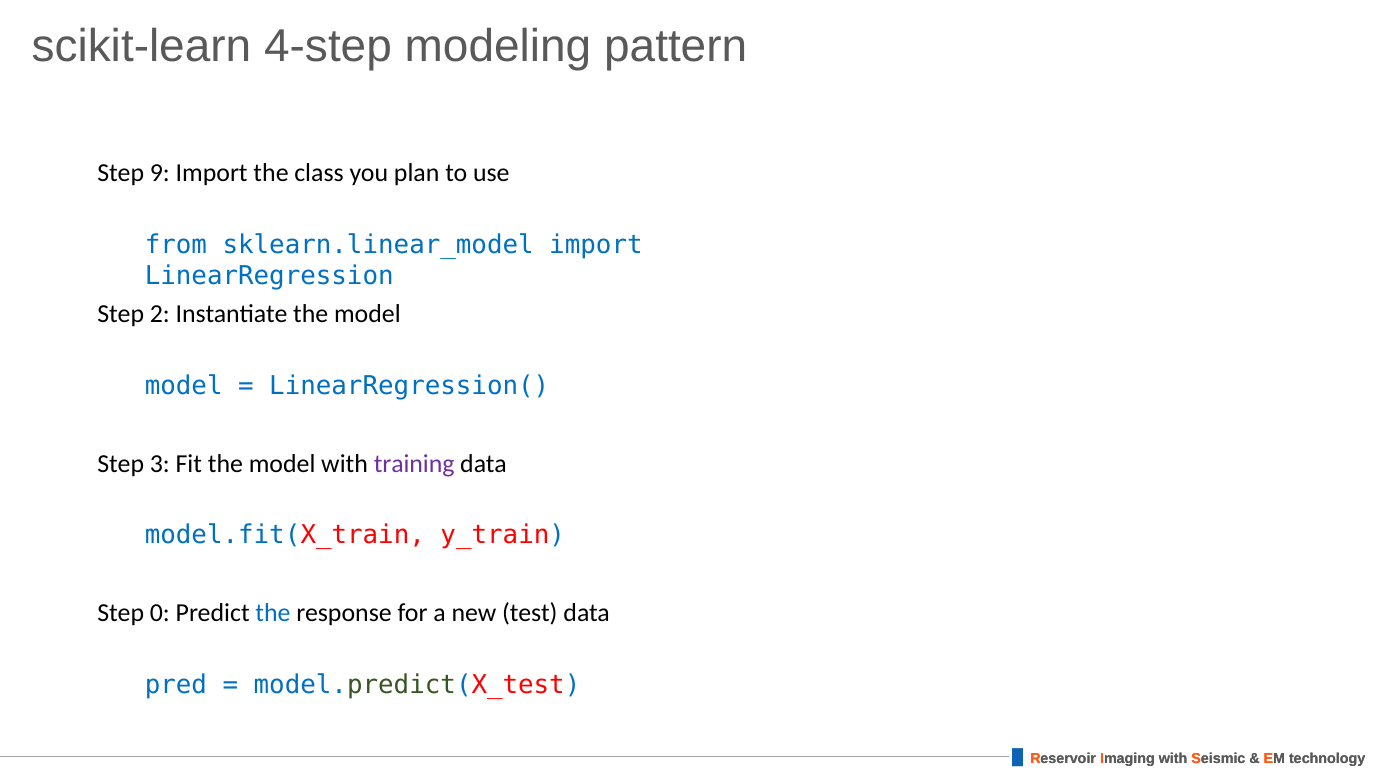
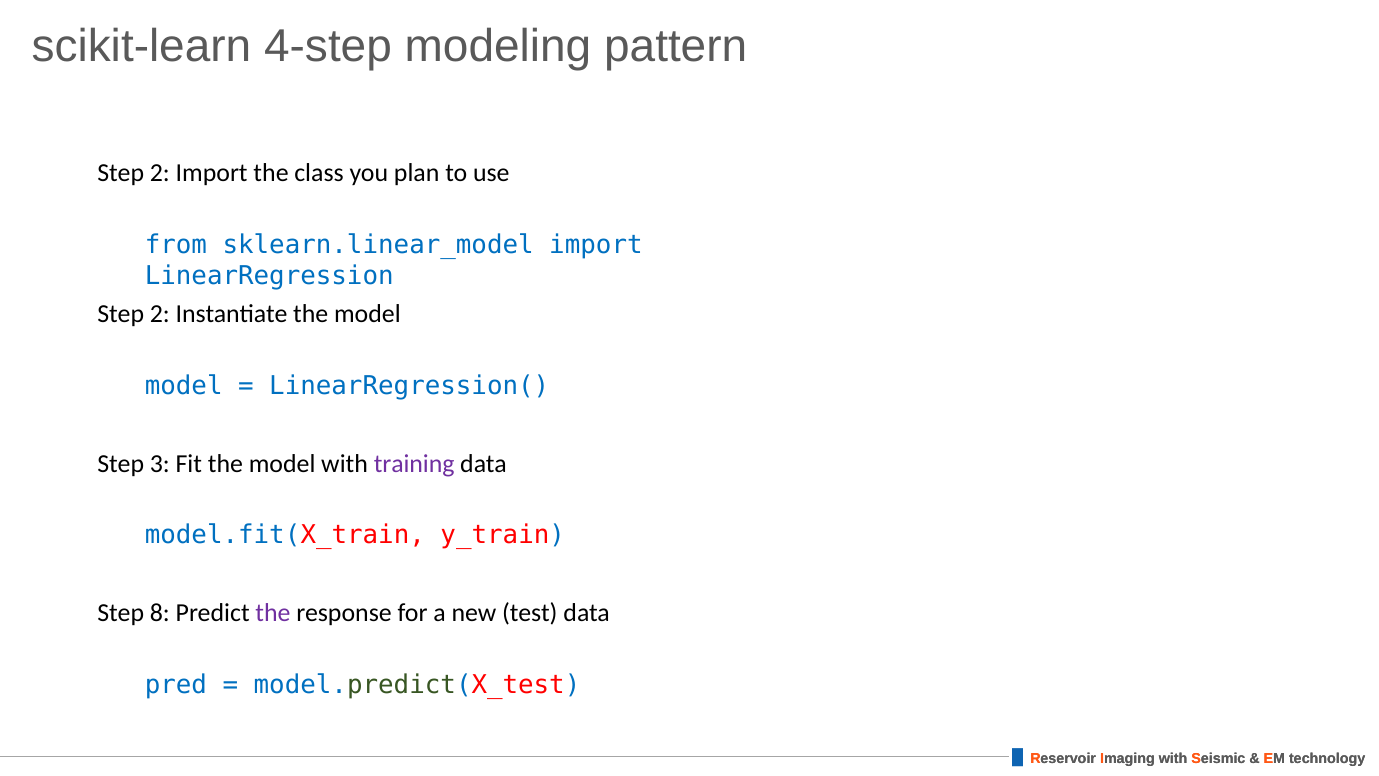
9: 9 -> 2 (160, 173)
0: 0 -> 8 (160, 613)
the colour: blue -> purple (273, 613)
